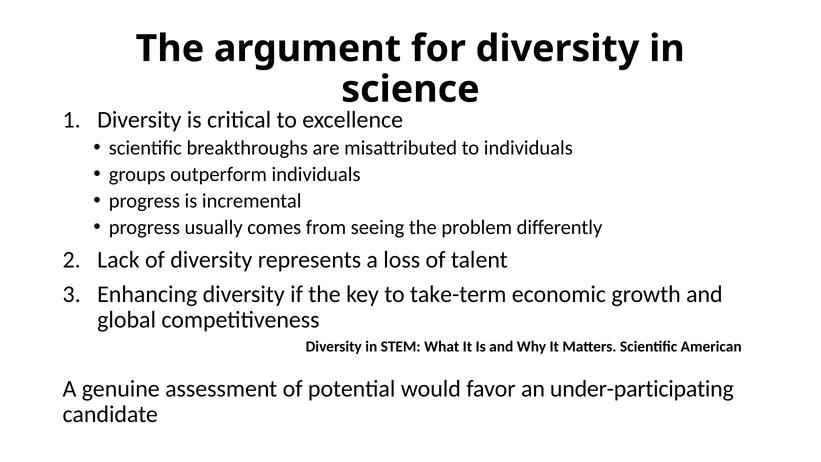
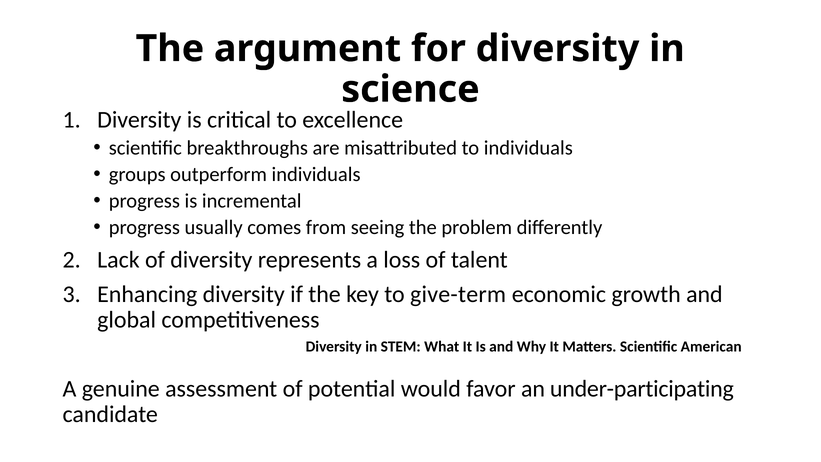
take-term: take-term -> give-term (458, 294)
